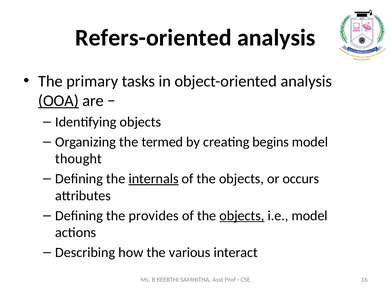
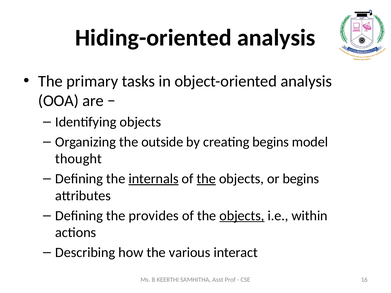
Refers-oriented: Refers-oriented -> Hiding-oriented (153, 38)
OOA underline: present -> none (58, 101)
termed: termed -> outside (162, 142)
the underline: none -> present (206, 179)
or occurs: occurs -> begins (301, 179)
i.e model: model -> within (310, 216)
